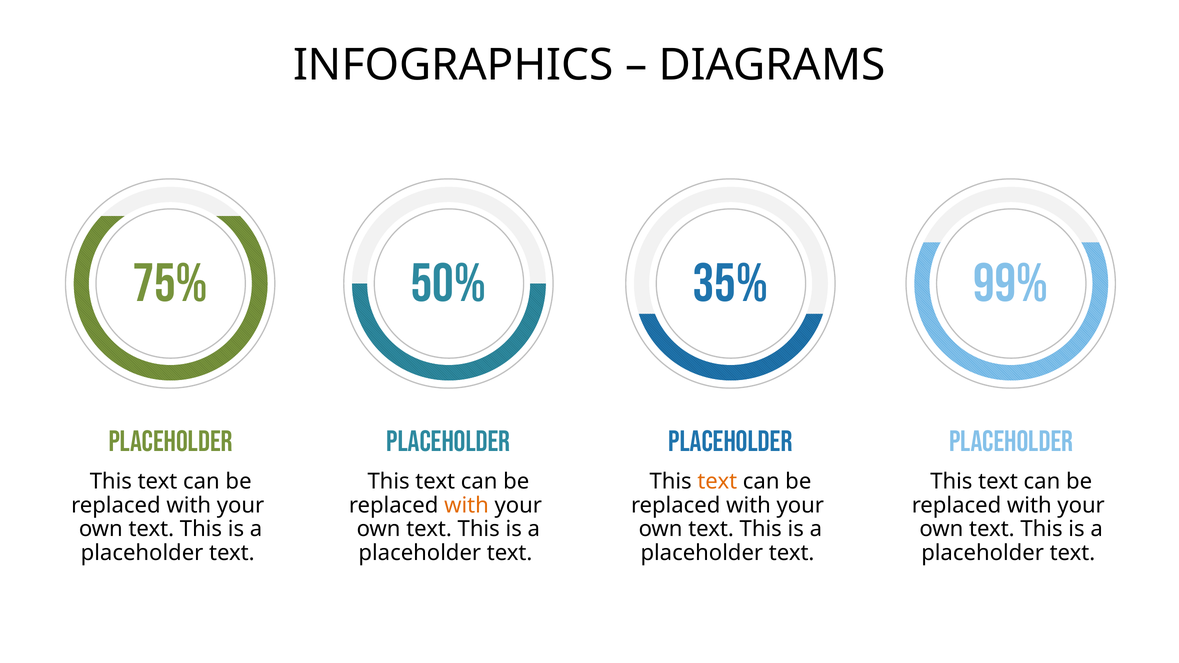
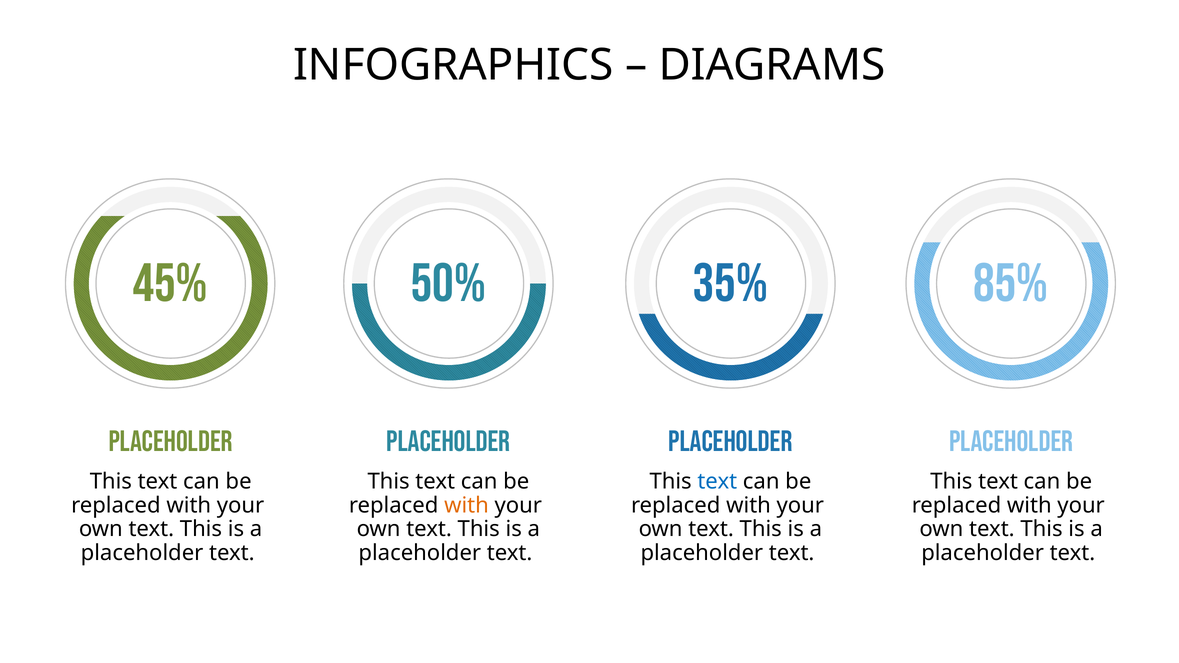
75%: 75% -> 45% (170, 283)
99%: 99% -> 85% (1011, 283)
text colour: orange -> blue (717, 482)
